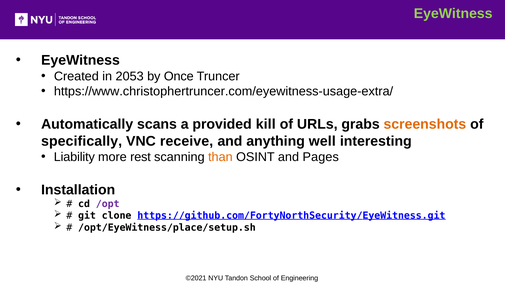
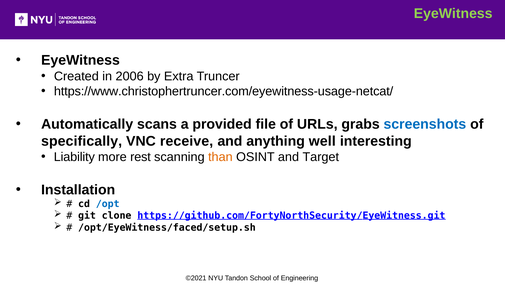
2053: 2053 -> 2006 (130, 76)
Once: Once -> Extra (179, 76)
https://www.christophertruncer.com/eyewitness-usage-extra/: https://www.christophertruncer.com/eyewitness-usage-extra/ -> https://www.christophertruncer.com/eyewitness-usage-netcat/ (224, 91)
kill: kill -> file (266, 124)
screenshots colour: orange -> blue (425, 124)
Pages: Pages -> Target (321, 157)
/opt colour: purple -> blue (108, 204)
/opt/EyeWitness/place/setup.sh: /opt/EyeWitness/place/setup.sh -> /opt/EyeWitness/faced/setup.sh (167, 228)
